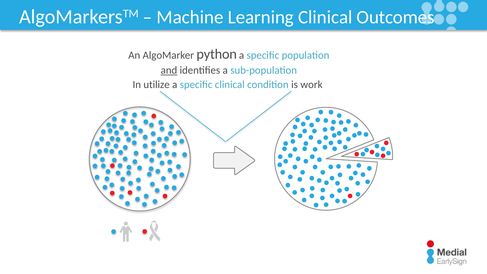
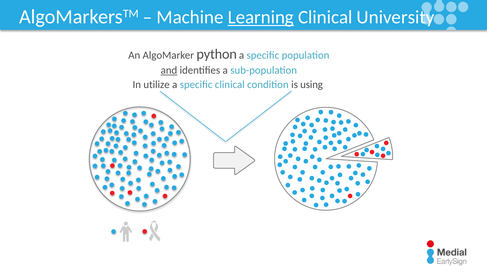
Learning underline: none -> present (261, 17)
Outcomes: Outcomes -> University (395, 17)
work: work -> using (312, 85)
